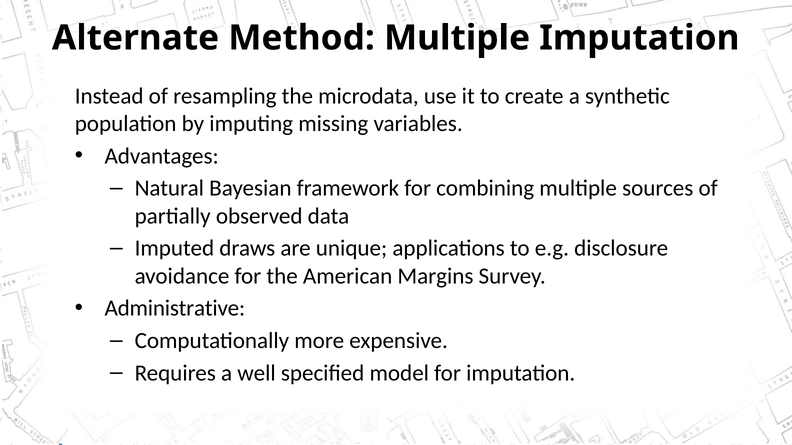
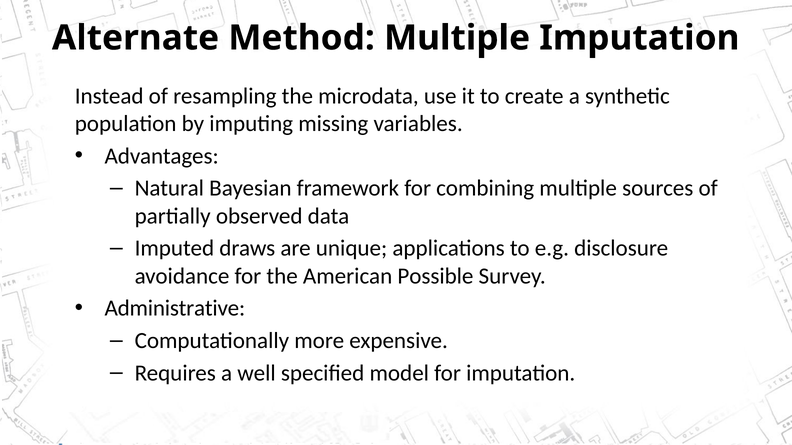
Margins: Margins -> Possible (435, 276)
